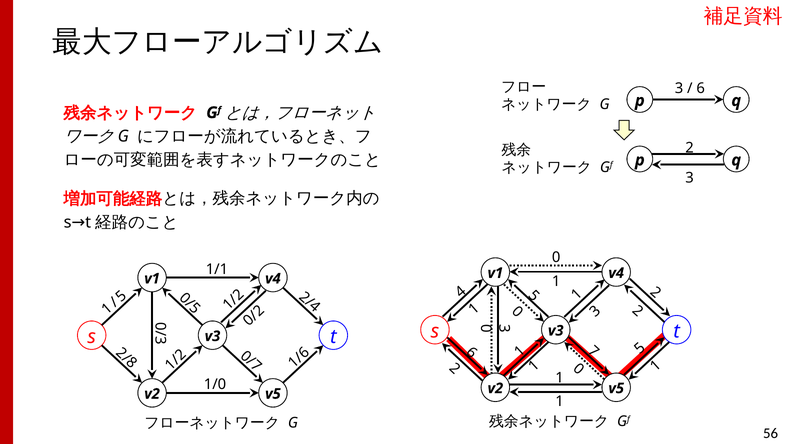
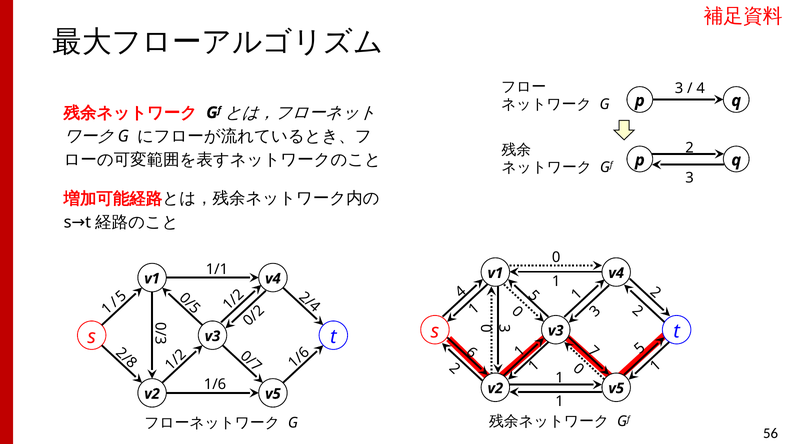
6: 6 -> 4 (701, 89)
1/0: 1/0 -> 1/6 (215, 384)
